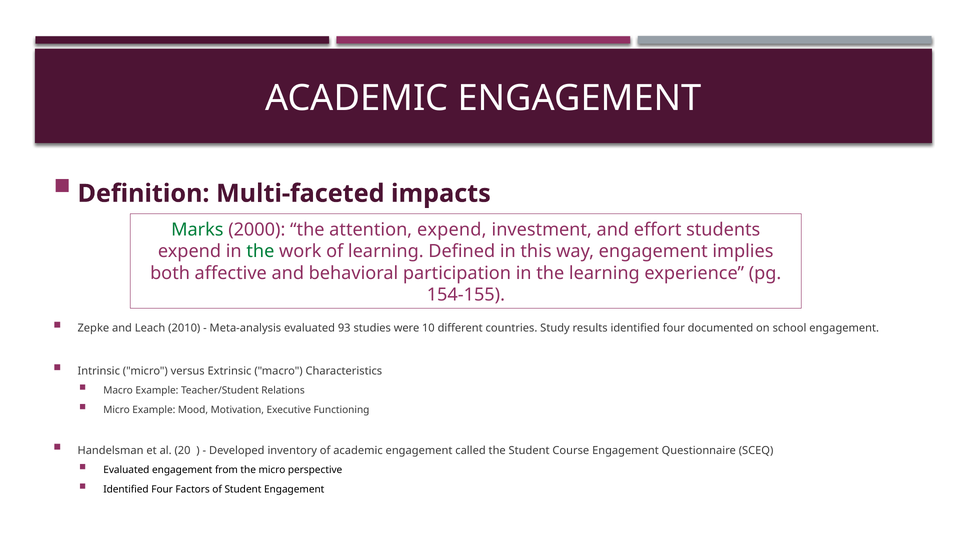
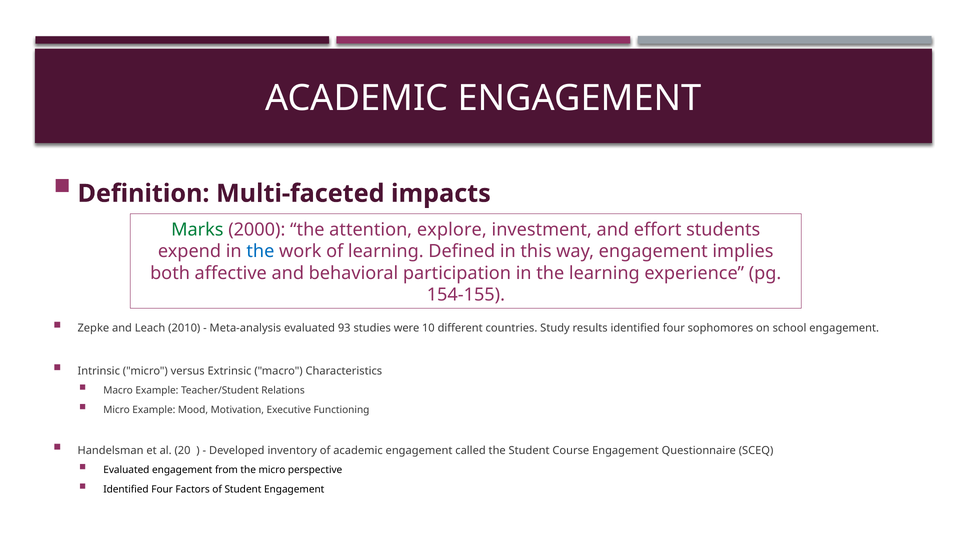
attention expend: expend -> explore (452, 230)
the colour: green -> blue (260, 251)
documented: documented -> sophomores (720, 328)
